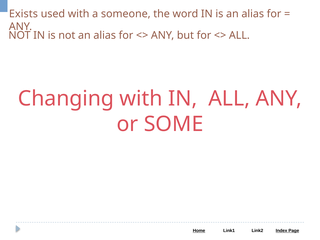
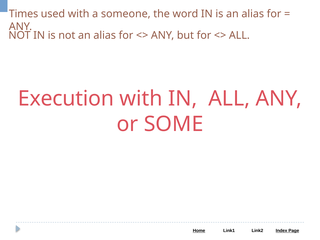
Exists: Exists -> Times (24, 14)
Changing: Changing -> Execution (66, 99)
